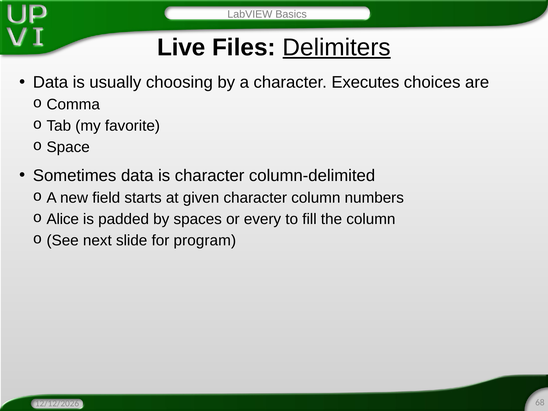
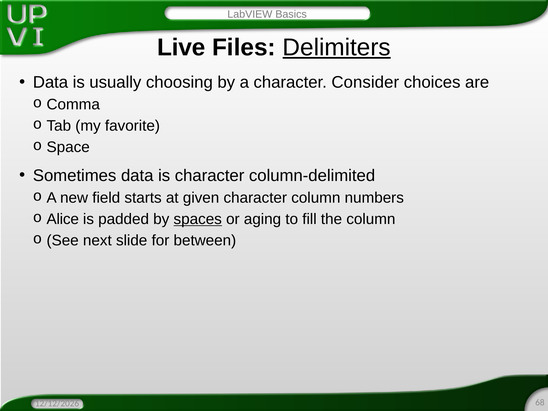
Executes: Executes -> Consider (365, 82)
spaces underline: none -> present (198, 219)
every: every -> aging (263, 219)
program: program -> between (205, 240)
